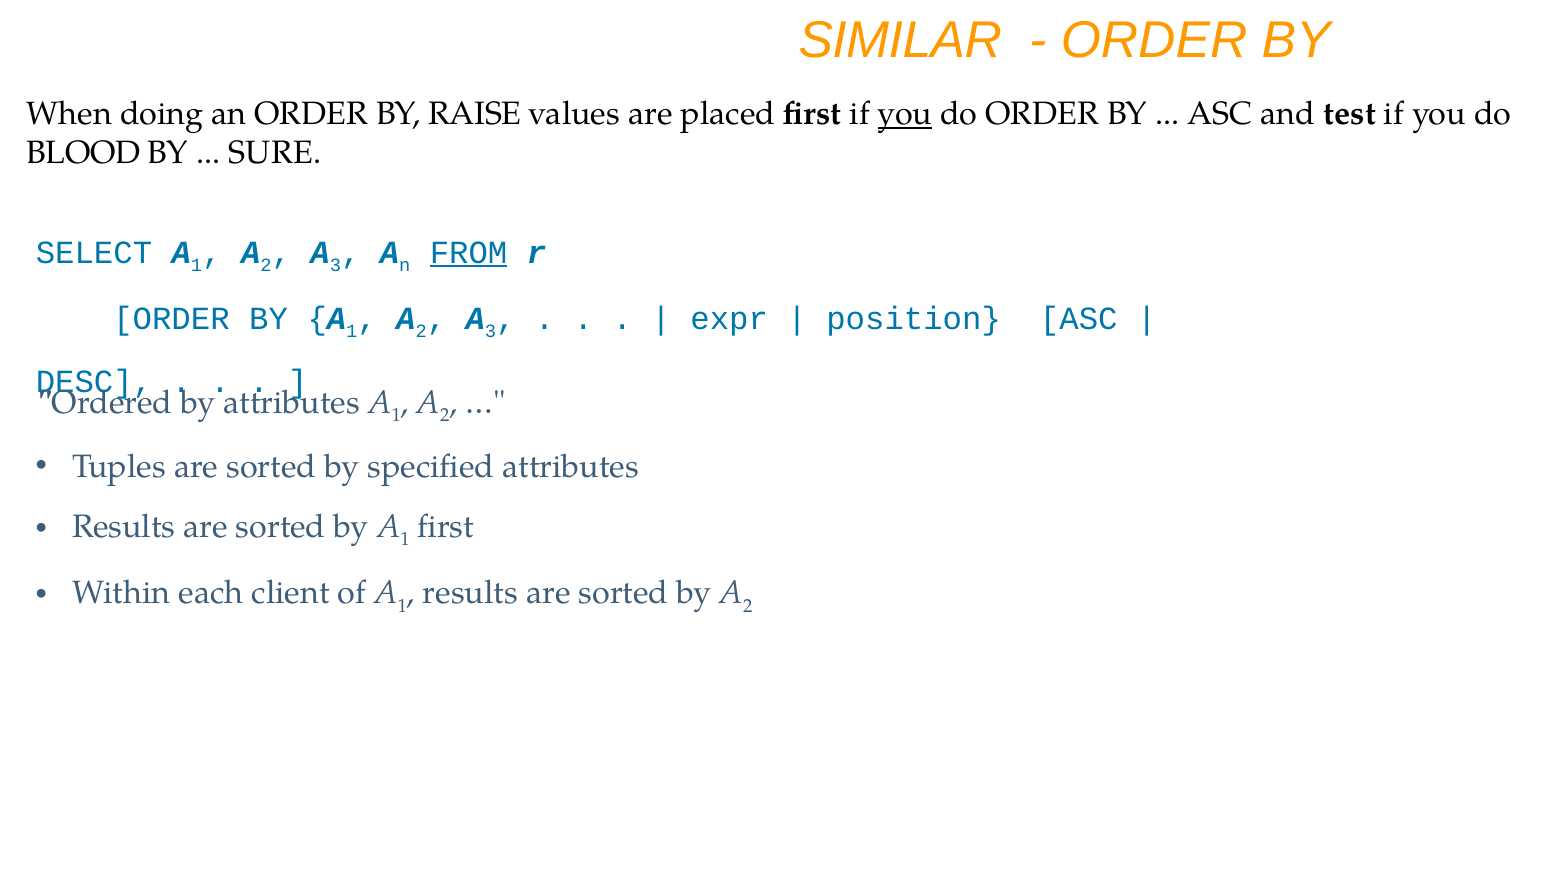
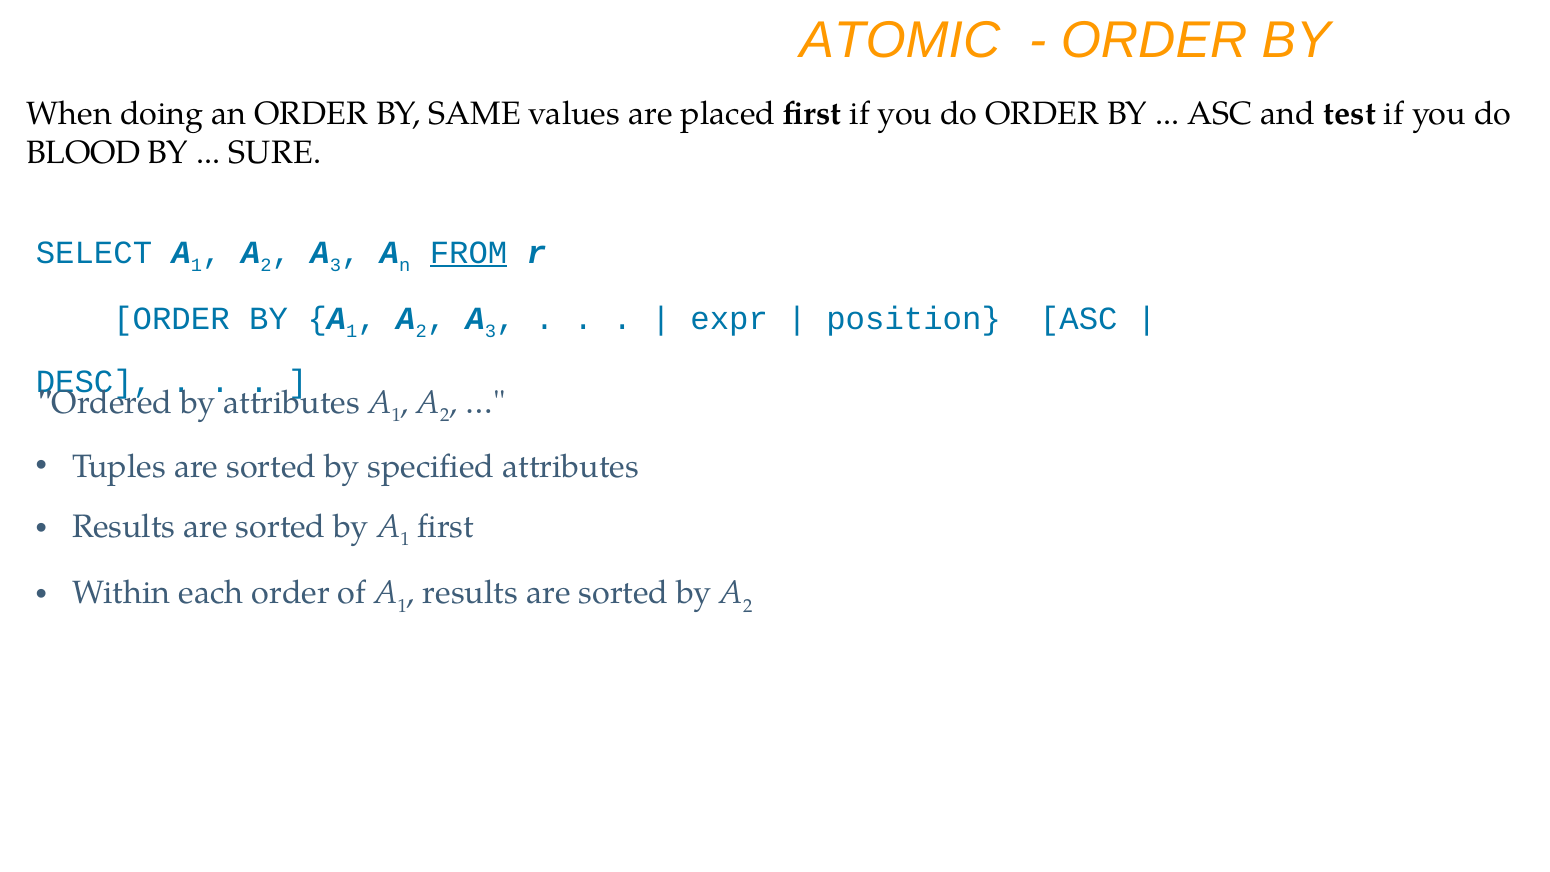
SIMILAR: SIMILAR -> ATOMIC (900, 40)
RAISE: RAISE -> SAME (475, 114)
you underline: present -> none (905, 114)
each client: client -> order (291, 593)
